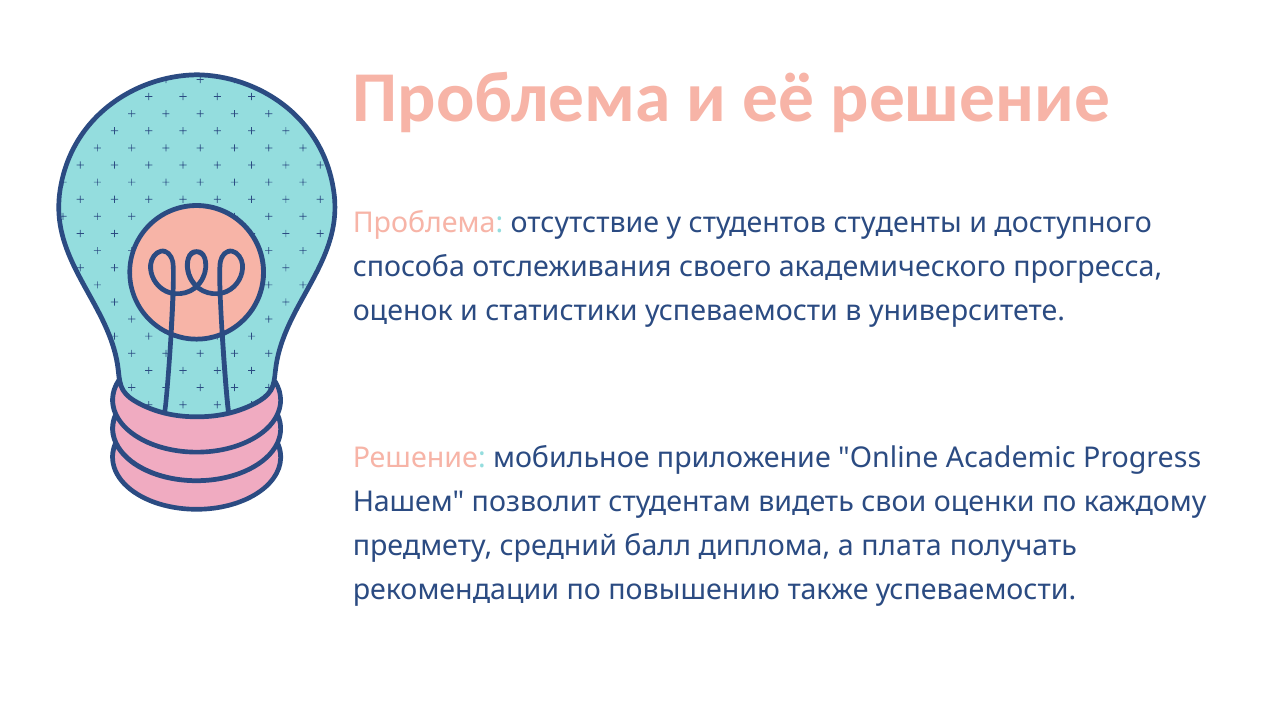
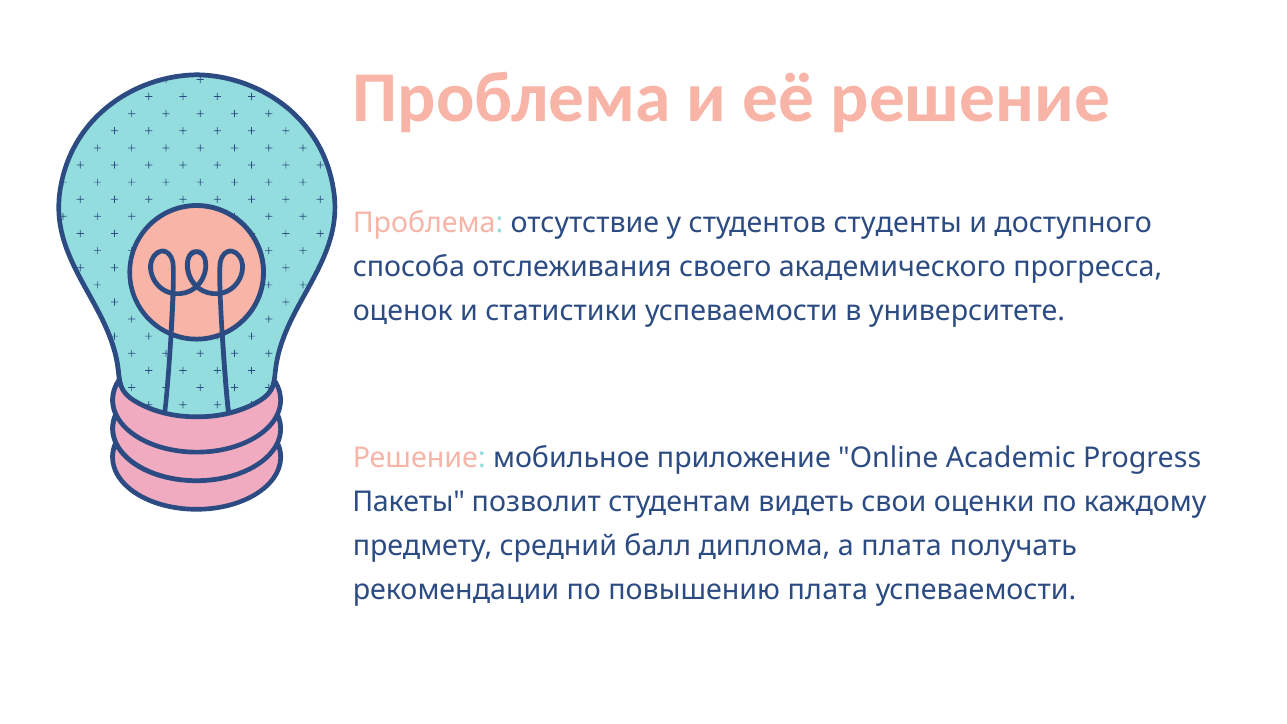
Нашем: Нашем -> Пакеты (409, 502)
повышению также: также -> плата (828, 590)
